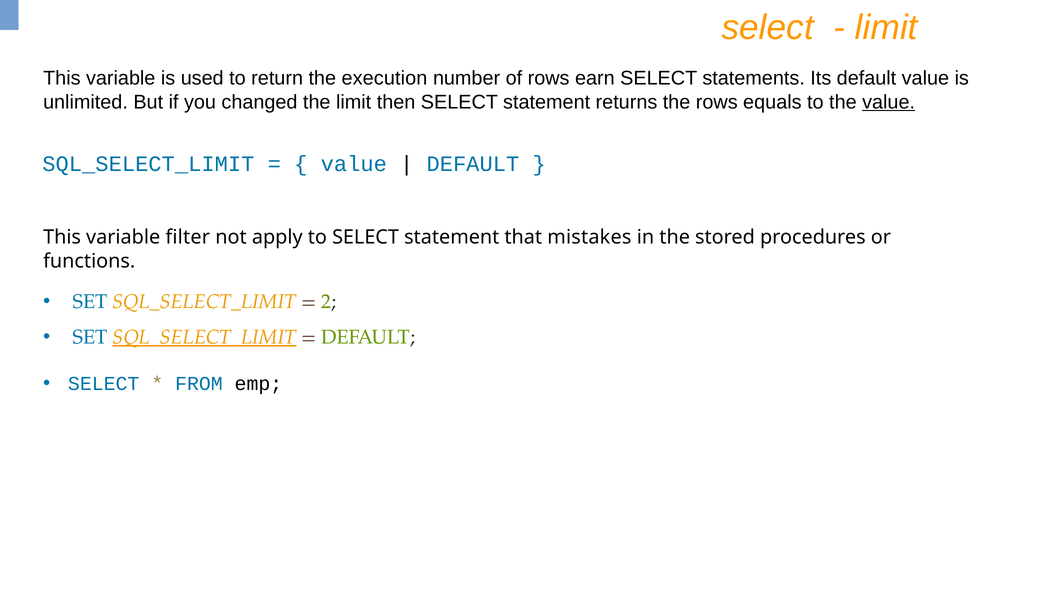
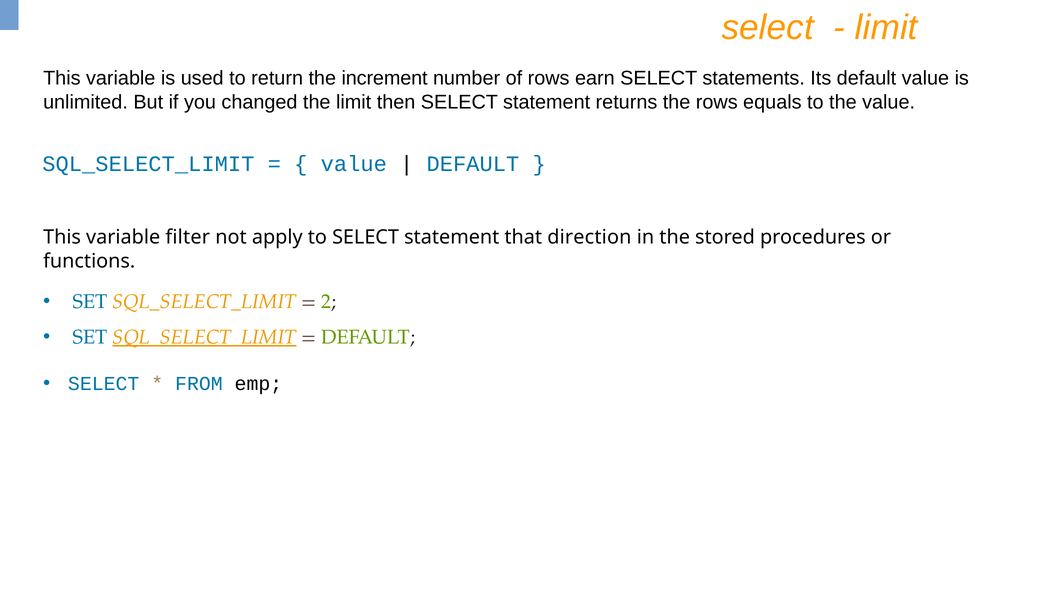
execution: execution -> increment (385, 78)
value underline: present -> none (889, 102)
mistakes: mistakes -> direction (589, 237)
